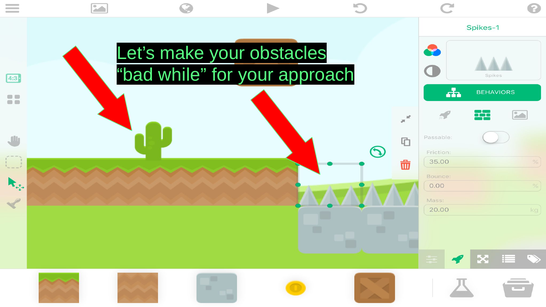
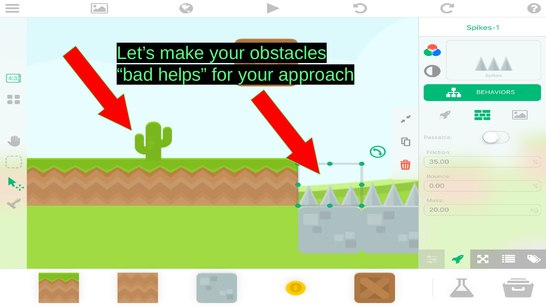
while: while -> helps (183, 75)
